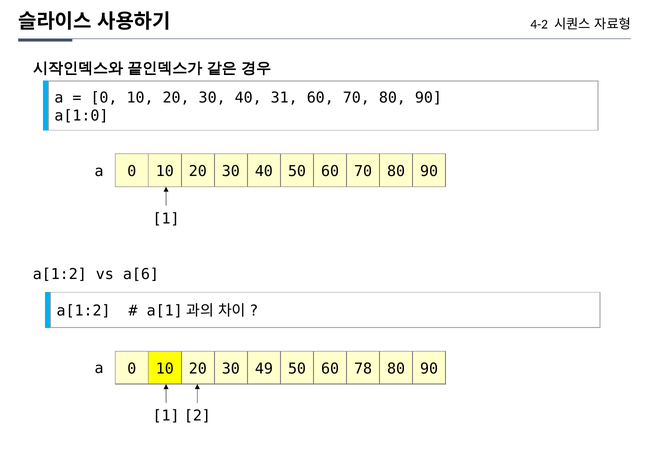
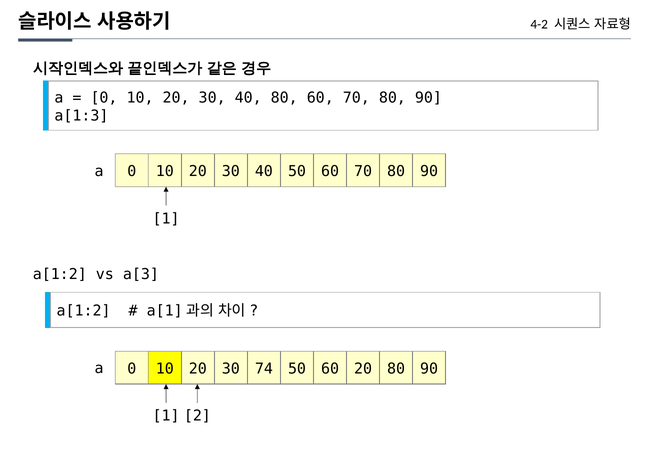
40 31: 31 -> 80 (284, 98)
a[1:0: a[1:0 -> a[1:3 (81, 116)
a[6: a[6 -> a[3 (141, 274)
49: 49 -> 74 (264, 369)
60 78: 78 -> 20 (363, 369)
